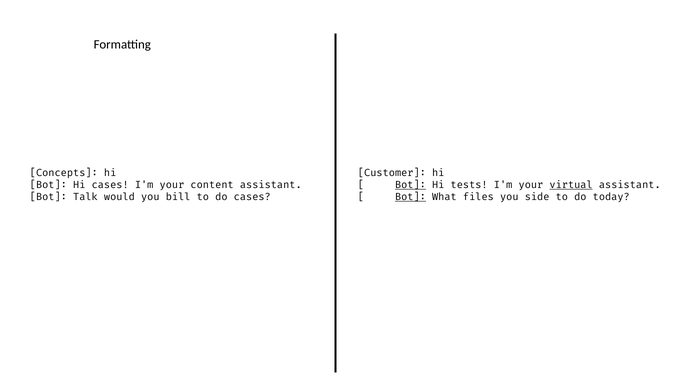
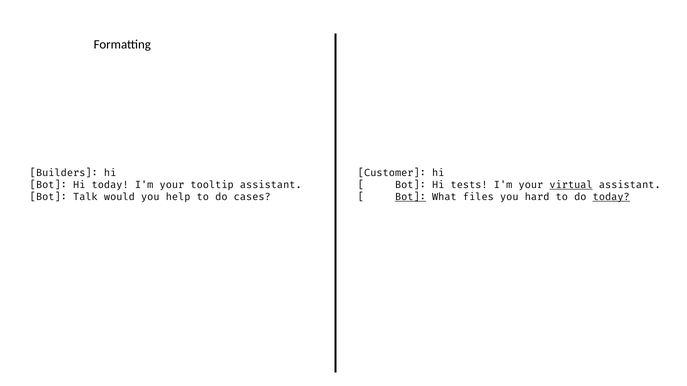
Concepts: Concepts -> Builders (64, 173)
Hi cases: cases -> today (110, 185)
content: content -> tooltip (212, 185)
Bot underline: present -> none (410, 185)
bill: bill -> help (178, 197)
side: side -> hard (537, 197)
today underline: none -> present (611, 197)
